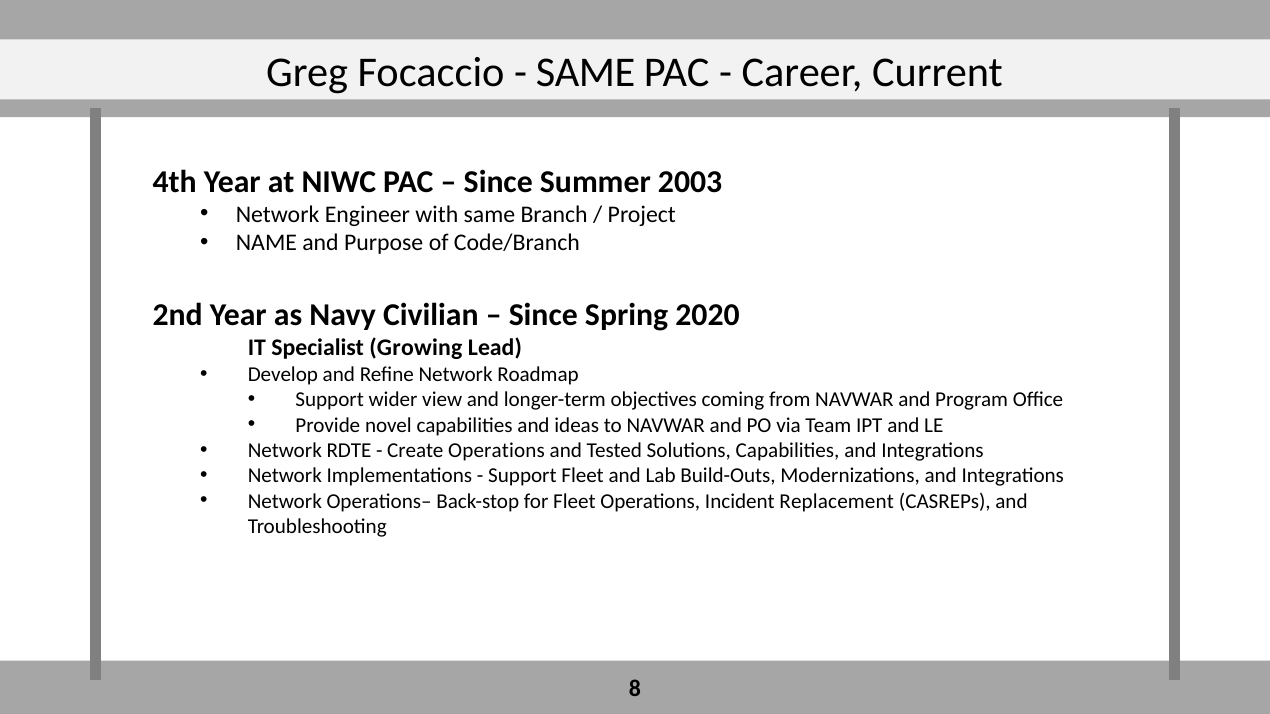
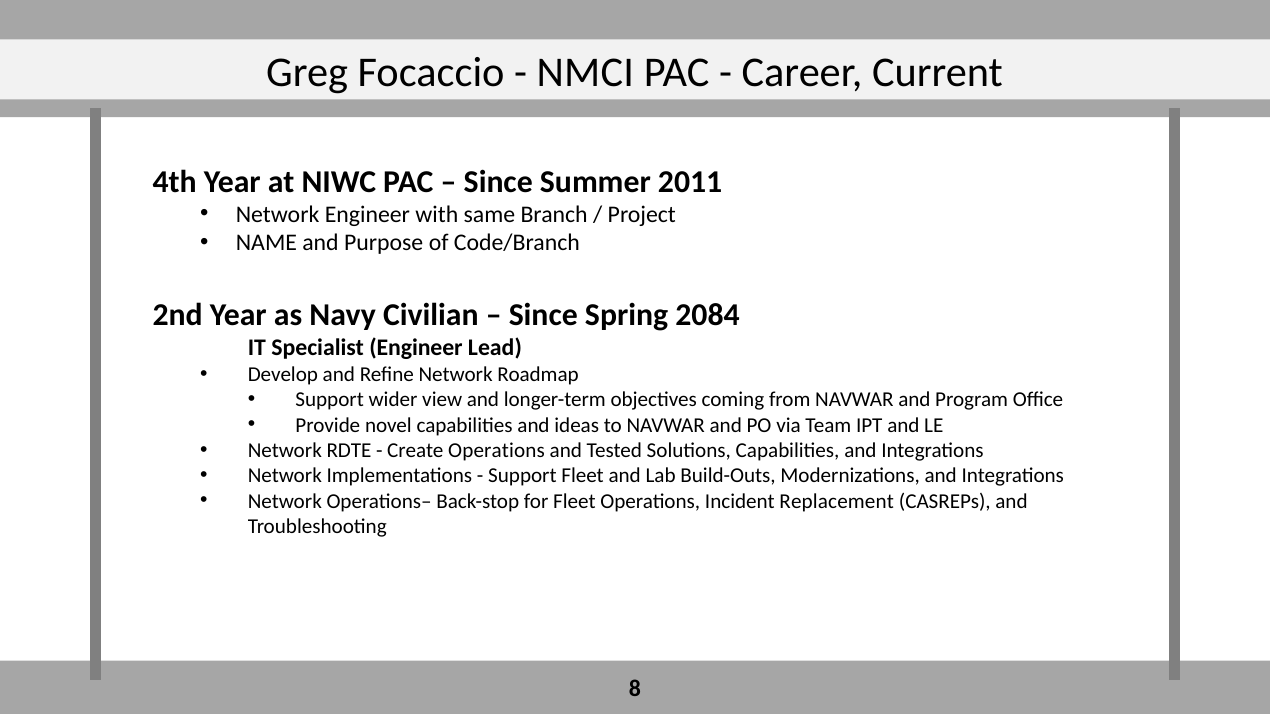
SAME: SAME -> NMCI (585, 72)
2003: 2003 -> 2011 (690, 182)
2020: 2020 -> 2084 (708, 315)
Specialist Growing: Growing -> Engineer (416, 348)
